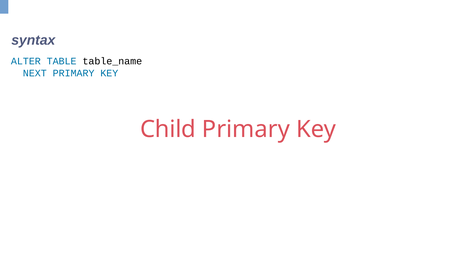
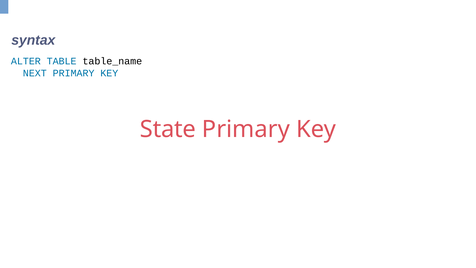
Child: Child -> State (168, 129)
